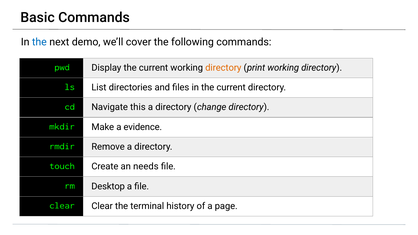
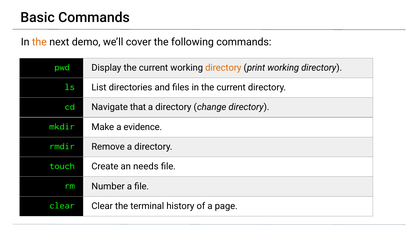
the colour: blue -> orange (39, 42)
this: this -> that (138, 107)
Desktop: Desktop -> Number (108, 186)
